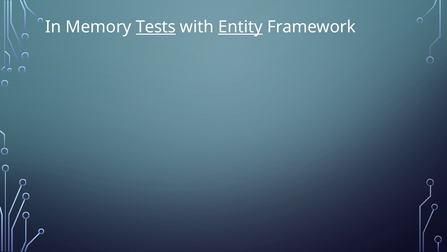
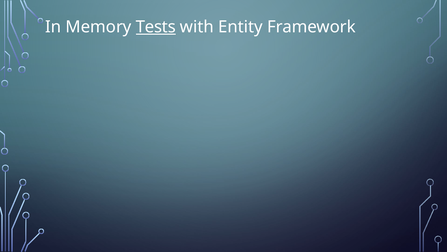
Entity underline: present -> none (240, 27)
